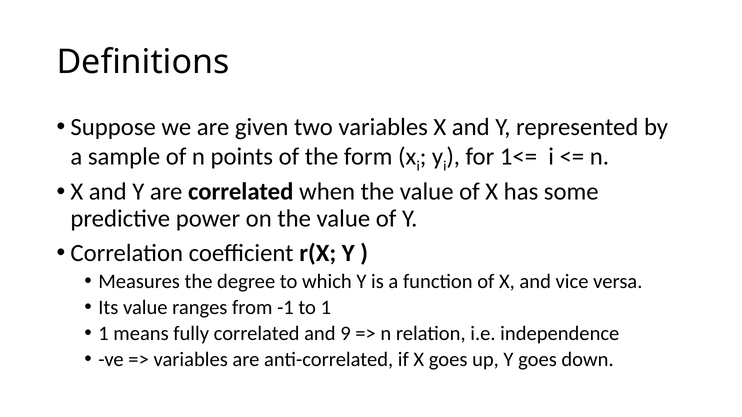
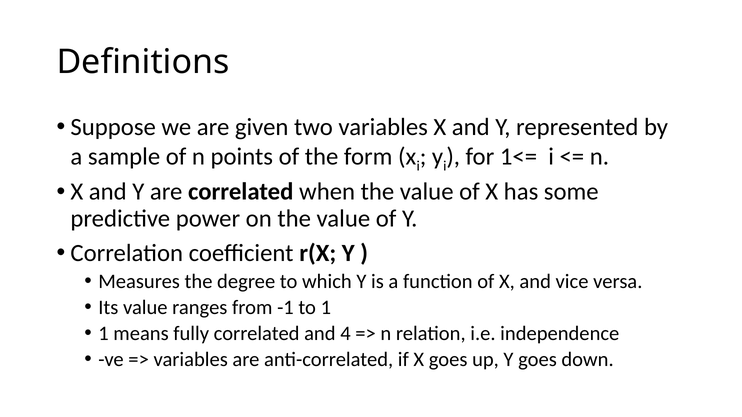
9: 9 -> 4 (345, 334)
